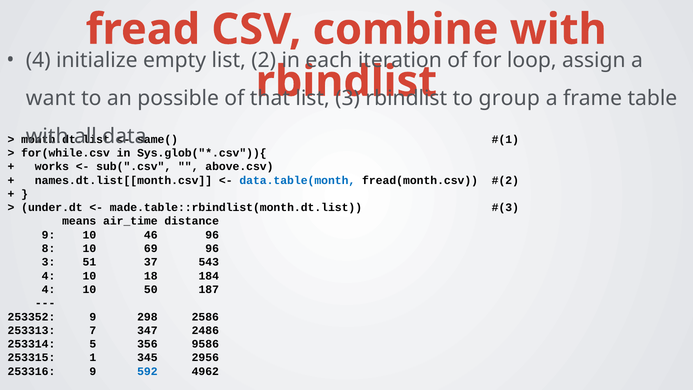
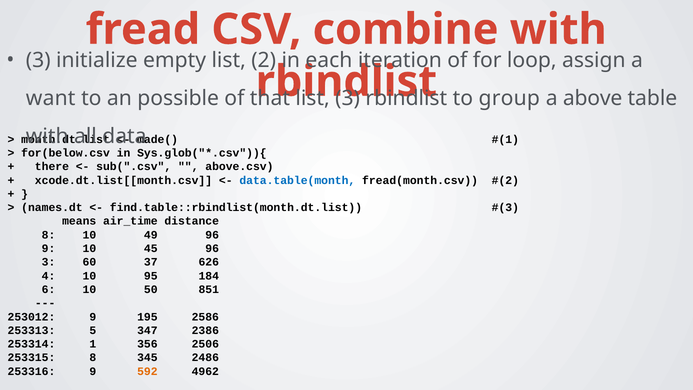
4: 4 -> 3 (38, 60)
frame: frame -> above (593, 98)
same(: same( -> made( (158, 139)
for(while.csv: for(while.csv -> for(below.csv (66, 153)
works: works -> there (52, 167)
names.dt.list[[month.csv: names.dt.list[[month.csv -> xcode.dt.list[[month.csv (124, 180)
under.dt: under.dt -> names.dt (52, 207)
made.table::rbindlist(month.dt.list: made.table::rbindlist(month.dt.list -> find.table::rbindlist(month.dt.list (236, 207)
9: 9 -> 8 (49, 235)
46: 46 -> 49 (151, 235)
8: 8 -> 9 (49, 248)
69: 69 -> 45 (151, 248)
51: 51 -> 60 (89, 262)
543: 543 -> 626 (209, 262)
18: 18 -> 95 (151, 276)
4: 4 -> 6 (49, 289)
187: 187 -> 851 (209, 289)
253352: 253352 -> 253012 (31, 317)
298: 298 -> 195 (147, 317)
7: 7 -> 5 (93, 330)
2486: 2486 -> 2386 (205, 330)
5: 5 -> 1 (93, 344)
9586: 9586 -> 2506 (205, 344)
253315 1: 1 -> 8 (93, 358)
2956: 2956 -> 2486 (205, 358)
592 colour: blue -> orange (147, 371)
